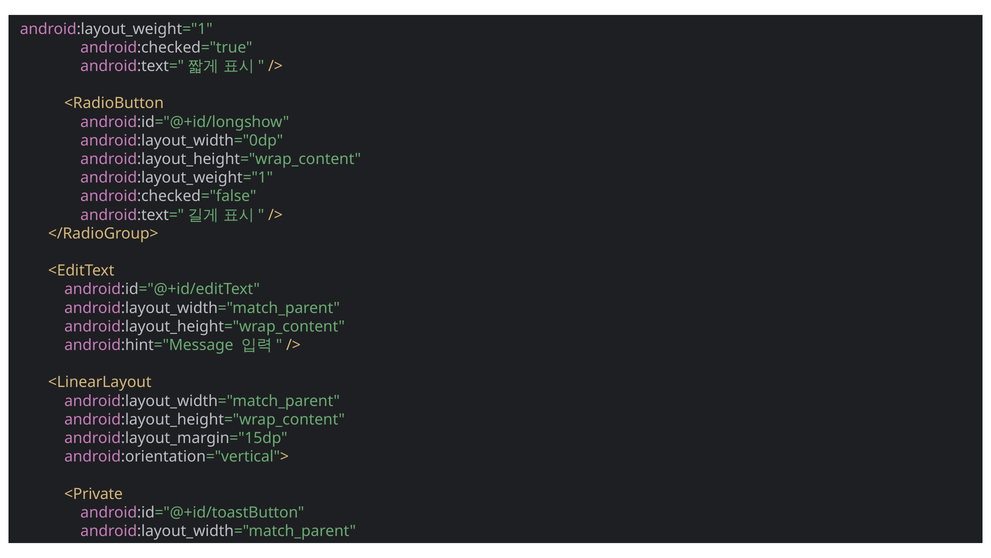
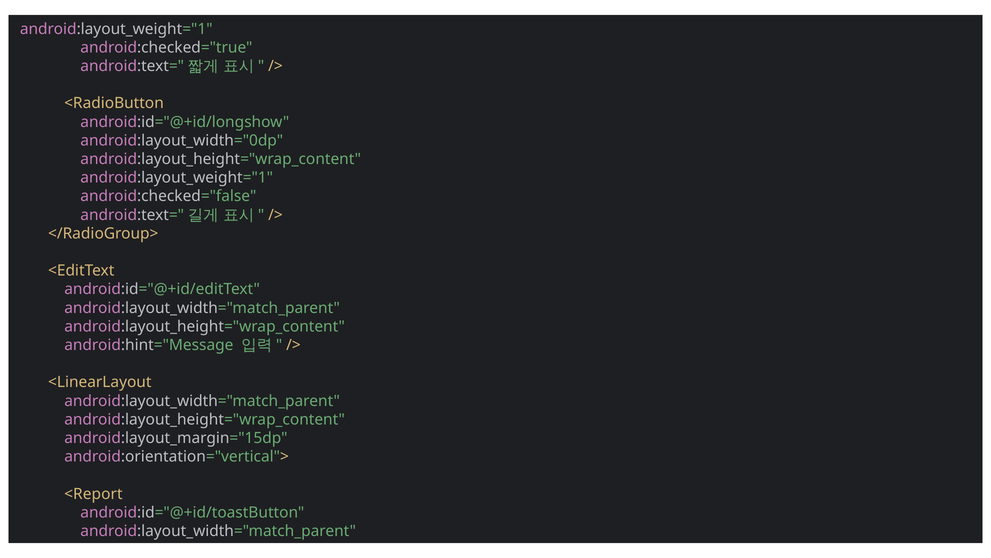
<Private: <Private -> <Report (93, 493)
